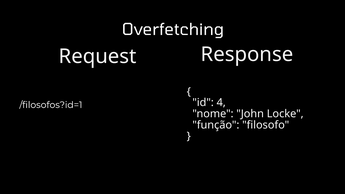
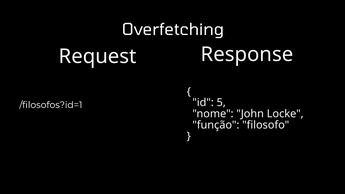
4: 4 -> 5 (221, 103)
